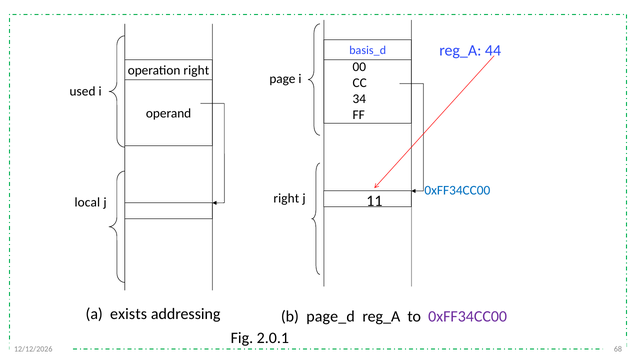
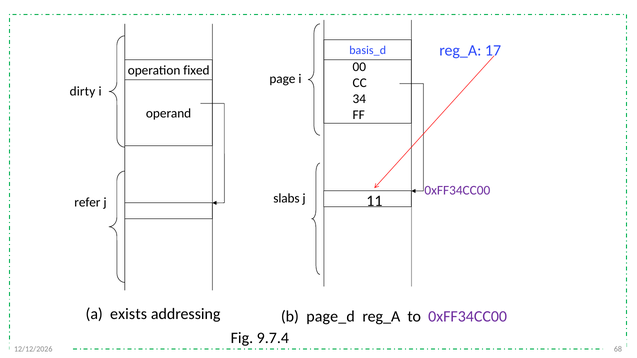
44: 44 -> 17 (493, 51)
operation right: right -> fixed (196, 71)
used: used -> dirty (82, 92)
0xFF34CC00 colour: blue -> purple (457, 190)
right: right -> slabs (286, 198)
local: local -> refer (87, 202)
2.0.1: 2.0.1 -> 9.7.4 (273, 338)
